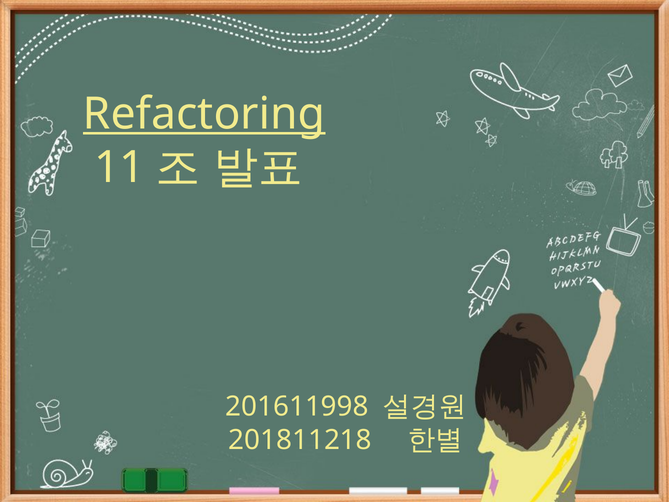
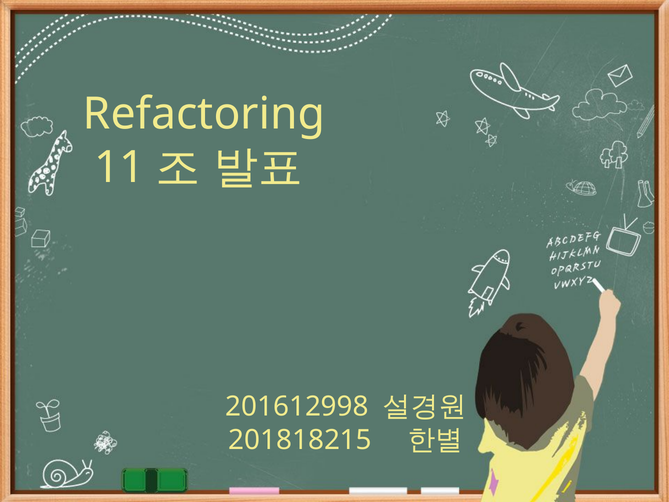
Refactoring underline: present -> none (204, 114)
201611998: 201611998 -> 201612998 (297, 406)
201811218: 201811218 -> 201818215 (300, 440)
